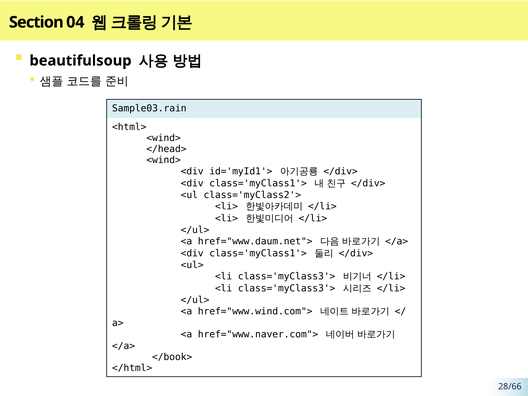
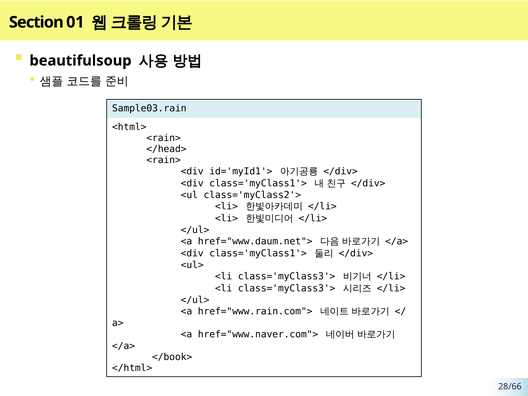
04: 04 -> 01 (75, 22)
<wind>: <wind> -> <rain> (164, 138)
<wind>: <wind> -> <rain> (164, 160)
href="www.wind.com">: href="www.wind.com"> -> href="www.rain.com"> (255, 311)
